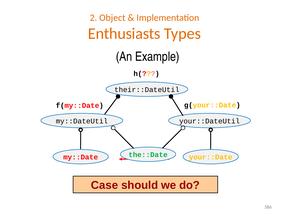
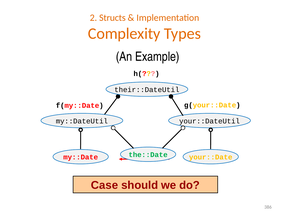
Object: Object -> Structs (112, 18)
Enthusiasts: Enthusiasts -> Complexity (124, 34)
